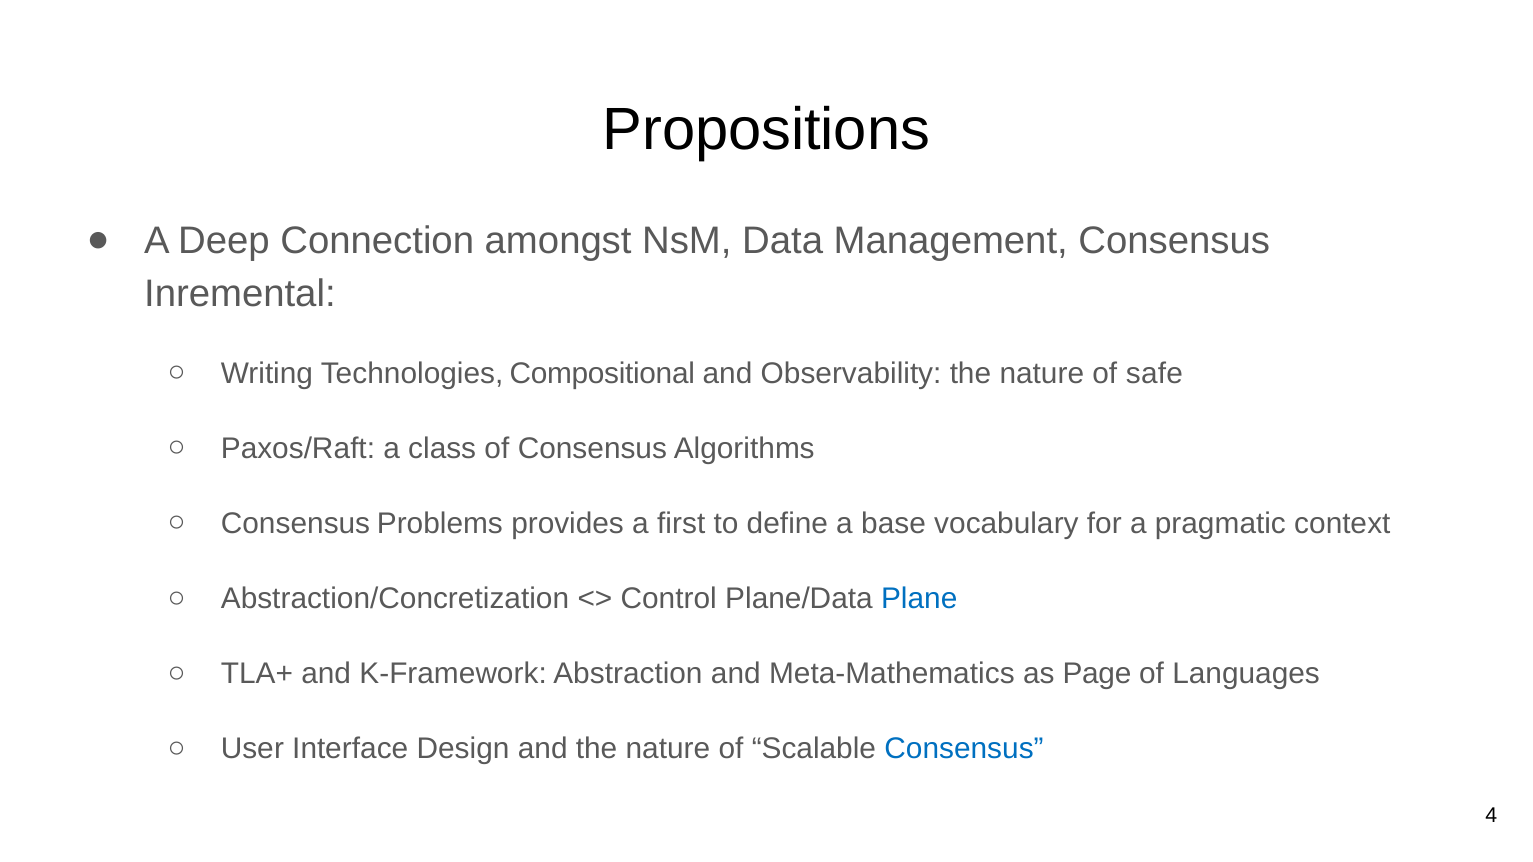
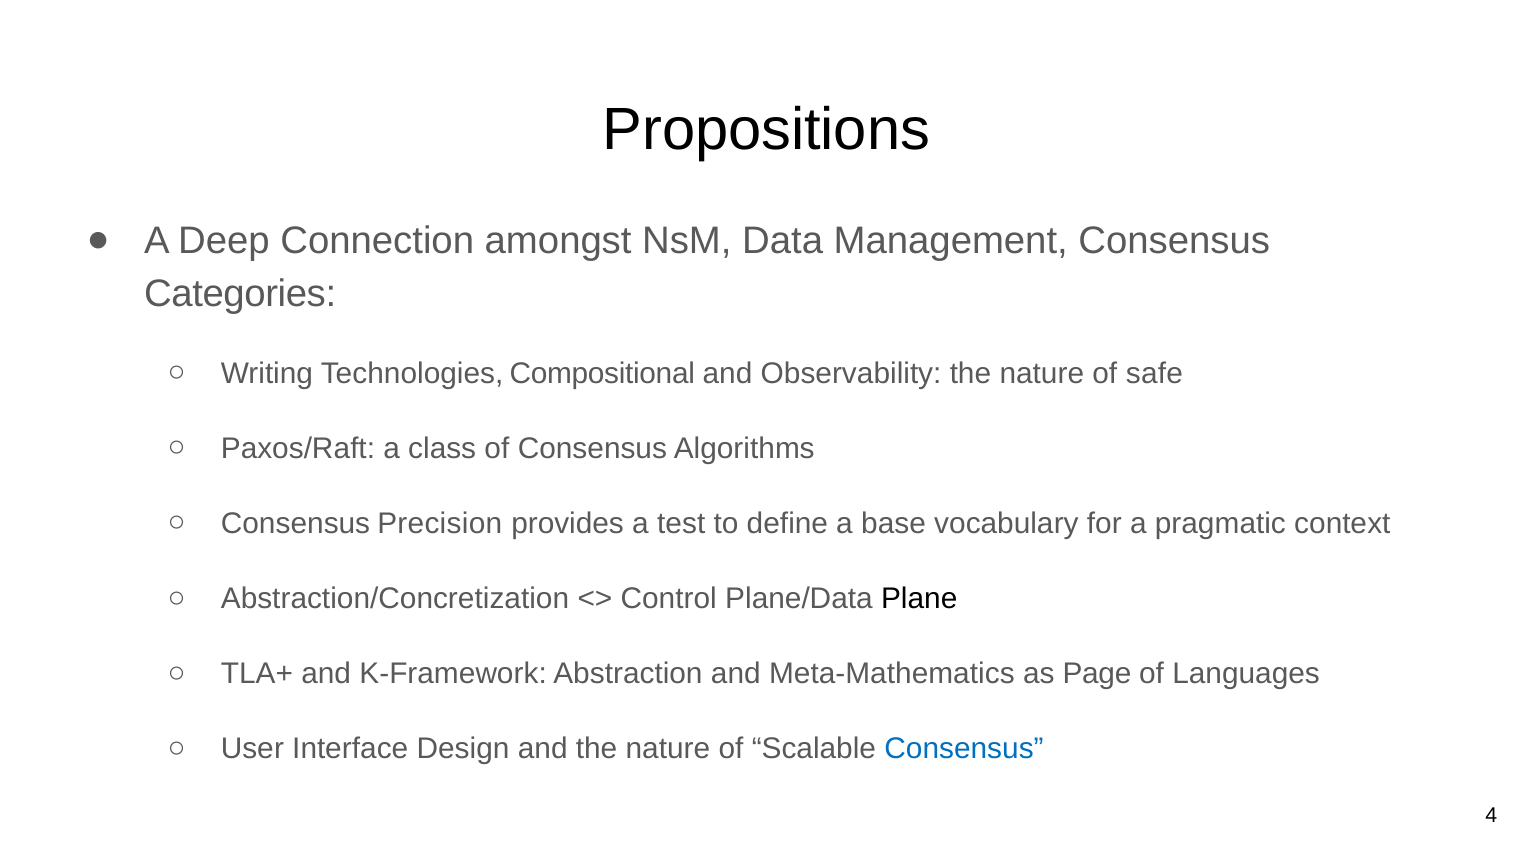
Inremental: Inremental -> Categories (240, 294)
Problems: Problems -> Precision (440, 524)
first: first -> test (681, 524)
Plane colour: blue -> black (919, 599)
